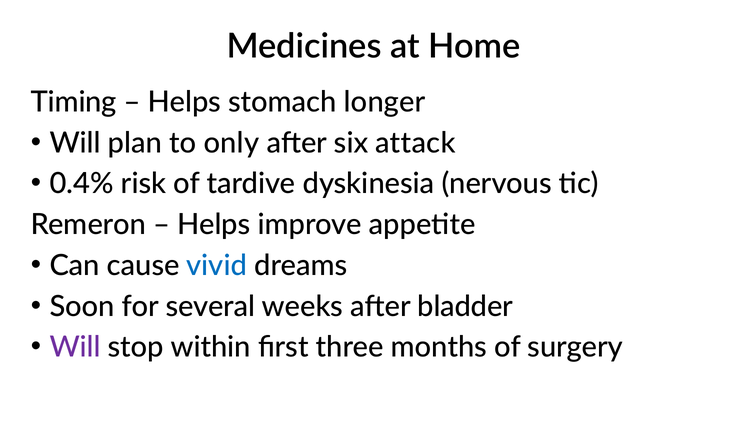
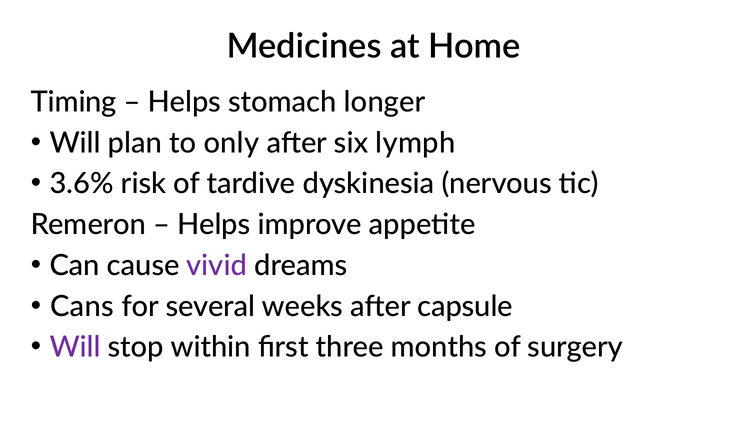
attack: attack -> lymph (415, 143)
0.4%: 0.4% -> 3.6% (82, 184)
vivid colour: blue -> purple (217, 265)
Soon: Soon -> Cans (82, 306)
bladder: bladder -> capsule (465, 306)
